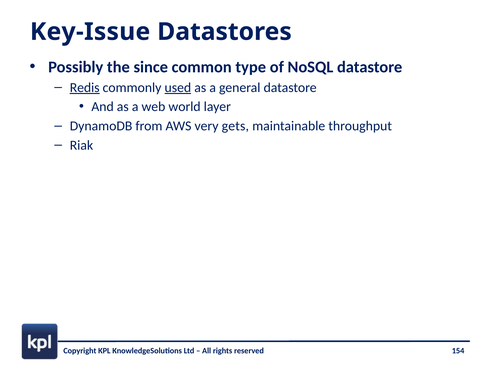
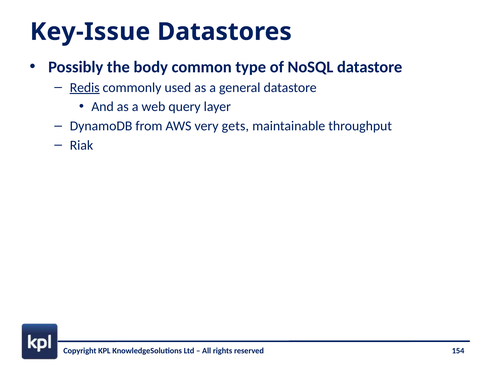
since: since -> body (151, 67)
used underline: present -> none (178, 88)
world: world -> query (185, 107)
